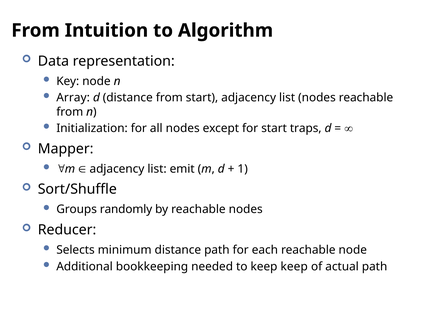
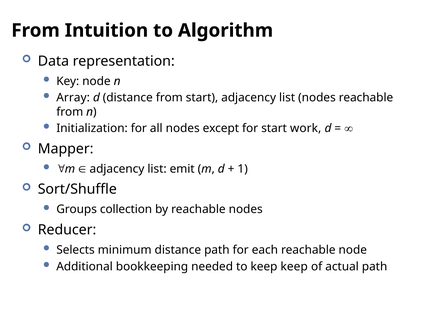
traps: traps -> work (306, 128)
randomly: randomly -> collection (126, 209)
